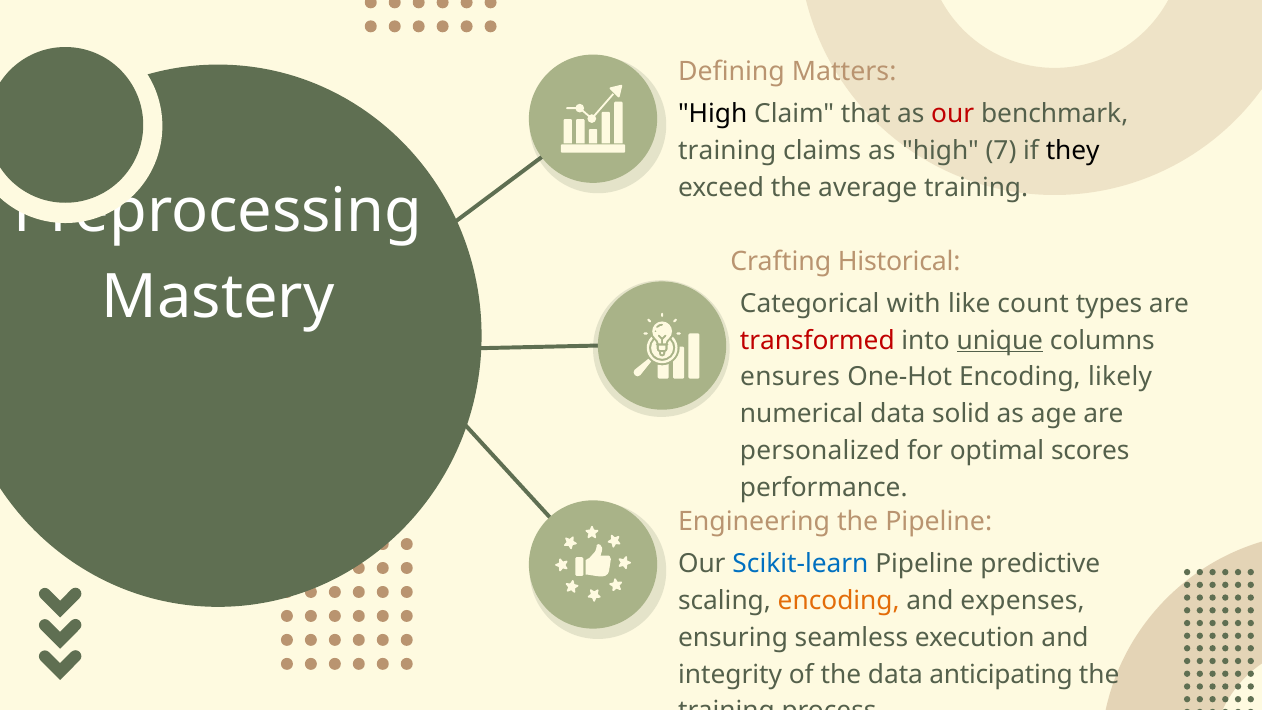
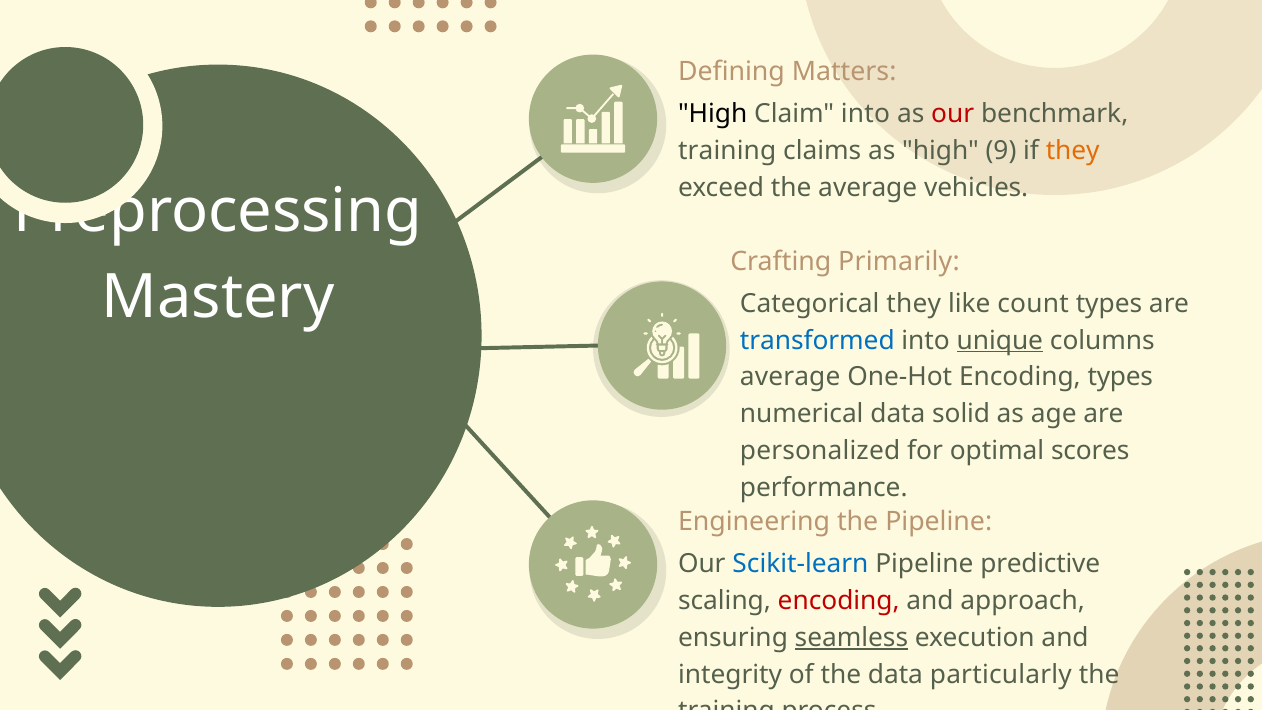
Claim that: that -> into (866, 114)
7: 7 -> 9 (1001, 151)
they colour: black -> orange (1073, 151)
average training: training -> vehicles (976, 187)
Historical: Historical -> Primarily (899, 261)
Categorical with: with -> they (914, 304)
transformed colour: red -> blue (817, 340)
ensures: ensures -> average (790, 377)
Encoding likely: likely -> types (1120, 377)
encoding colour: orange -> red (839, 601)
expenses: expenses -> approach (1023, 601)
seamless underline: none -> present (851, 638)
anticipating: anticipating -> particularly (1001, 674)
